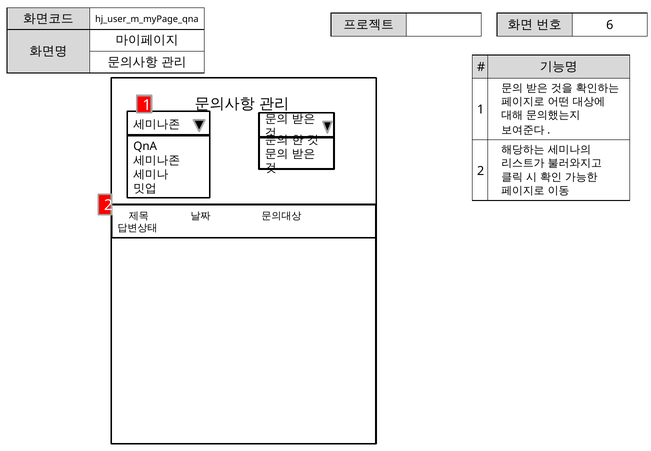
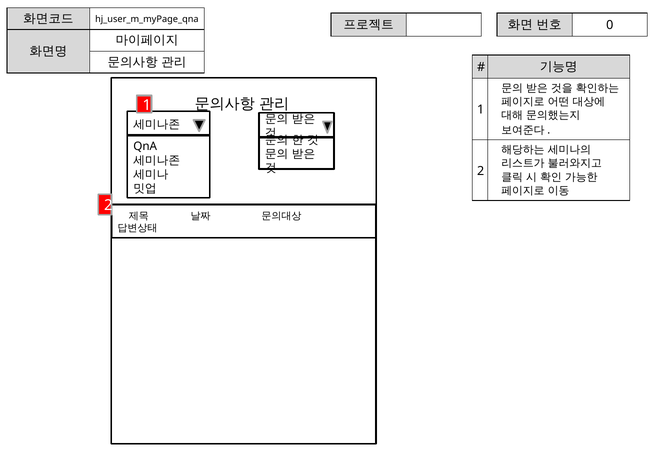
6: 6 -> 0 (610, 25)
